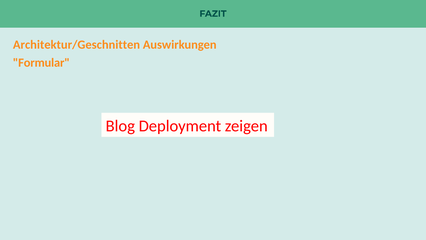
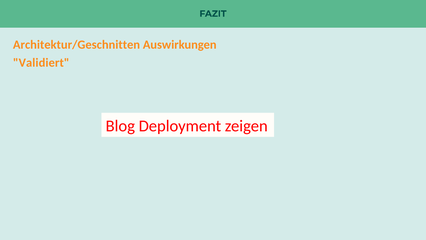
Formular: Formular -> Validiert (41, 62)
